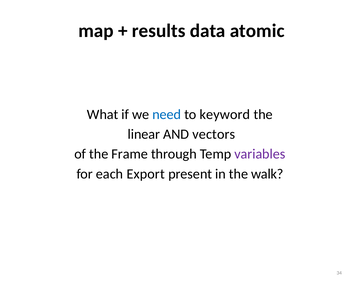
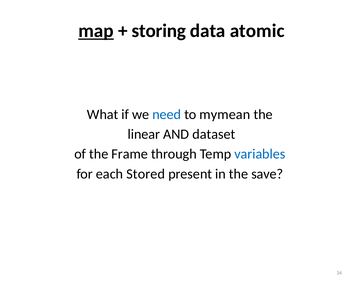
map underline: none -> present (96, 31)
results: results -> storing (159, 31)
keyword: keyword -> mymean (225, 114)
vectors: vectors -> dataset (214, 134)
variables colour: purple -> blue (260, 154)
Export: Export -> Stored (146, 174)
walk: walk -> save (267, 174)
